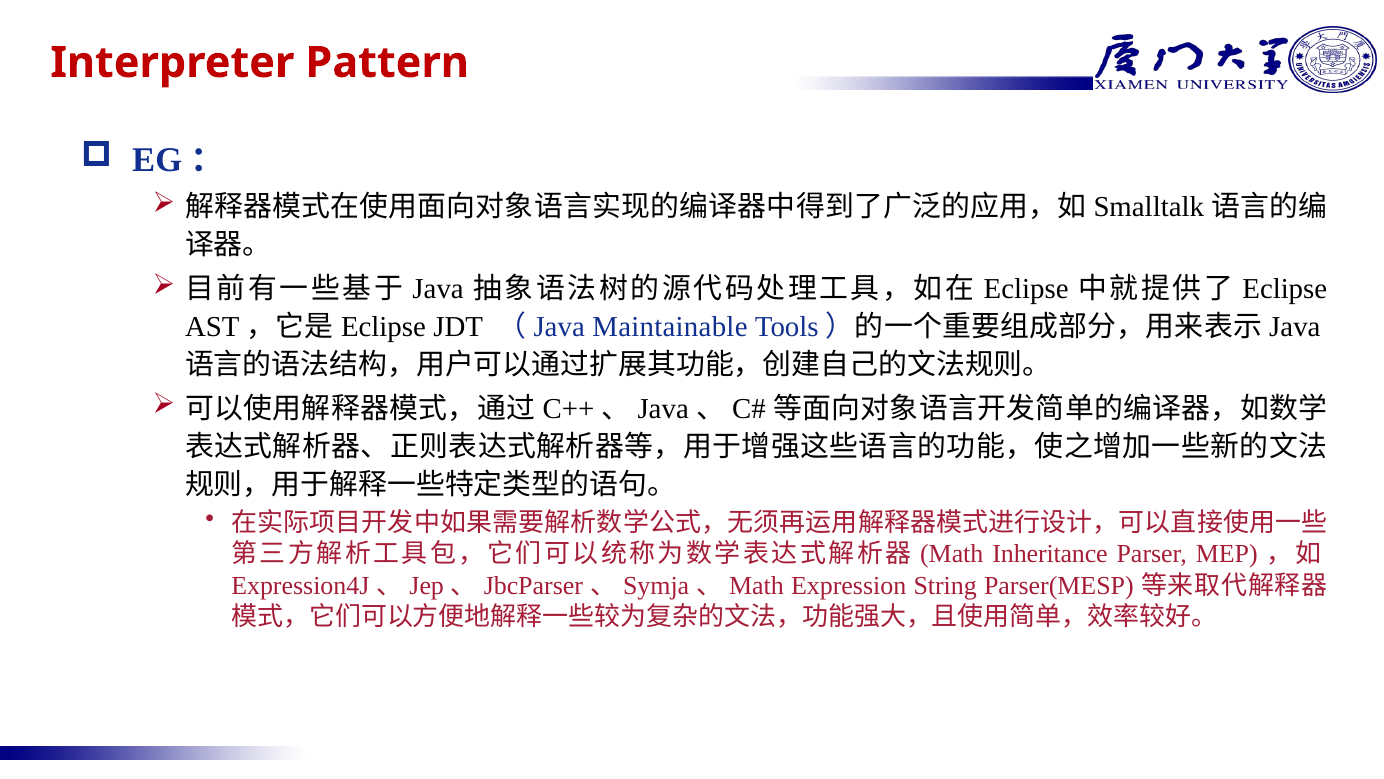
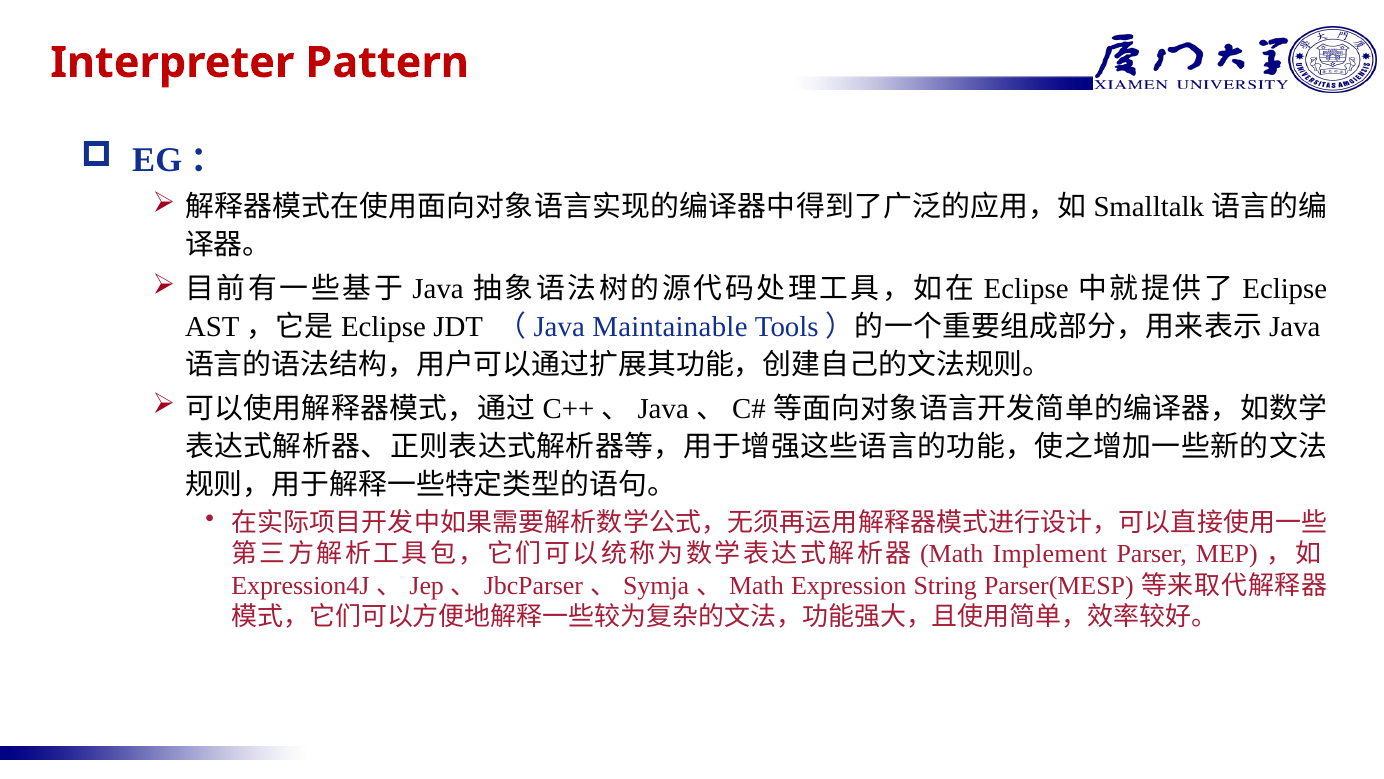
Inheritance: Inheritance -> Implement (1050, 554)
